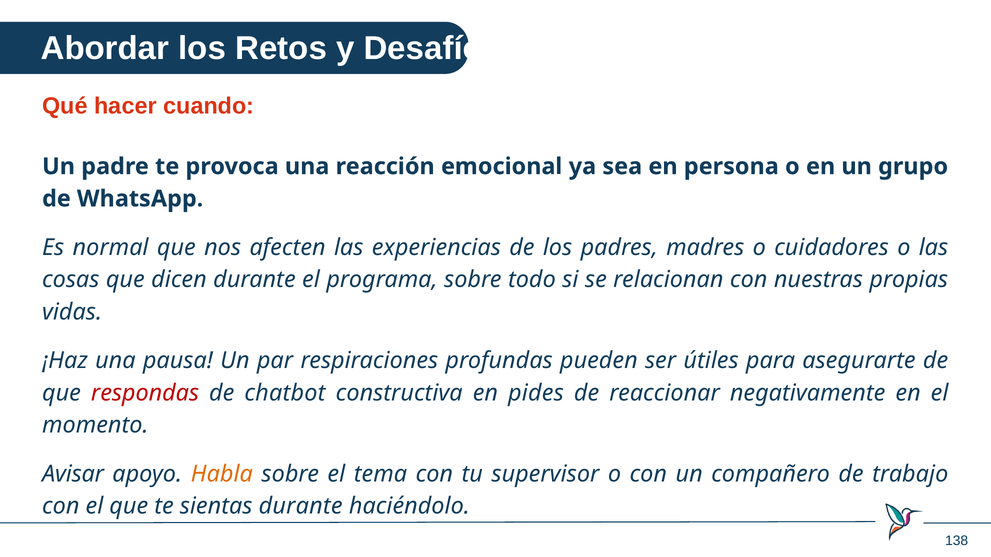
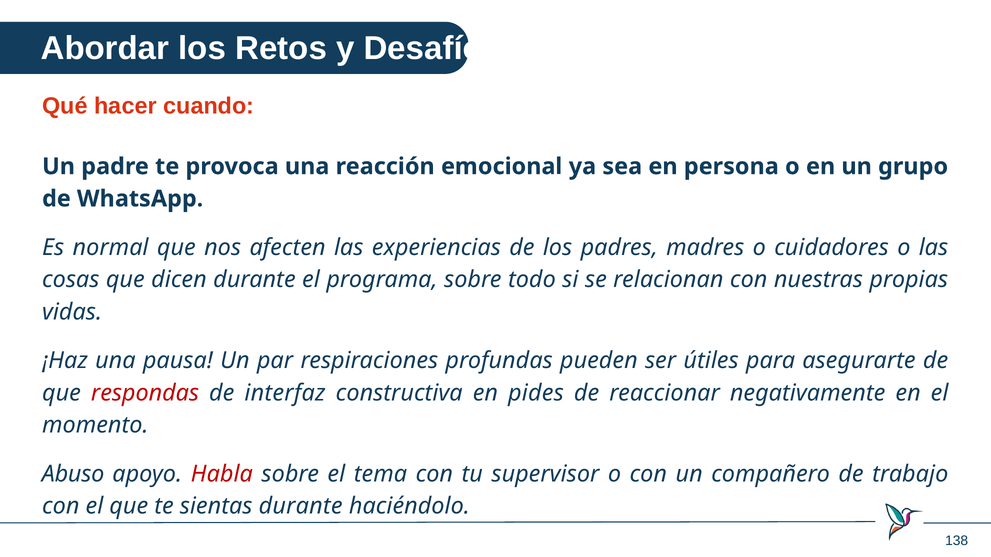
chatbot: chatbot -> interfaz (285, 393)
Avisar: Avisar -> Abuso (73, 474)
Habla colour: orange -> red (222, 474)
